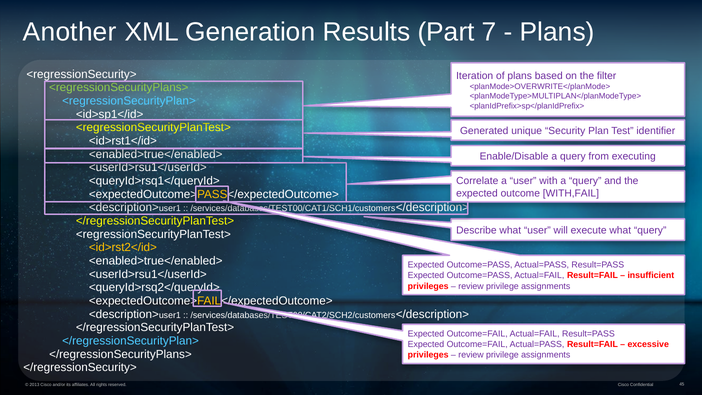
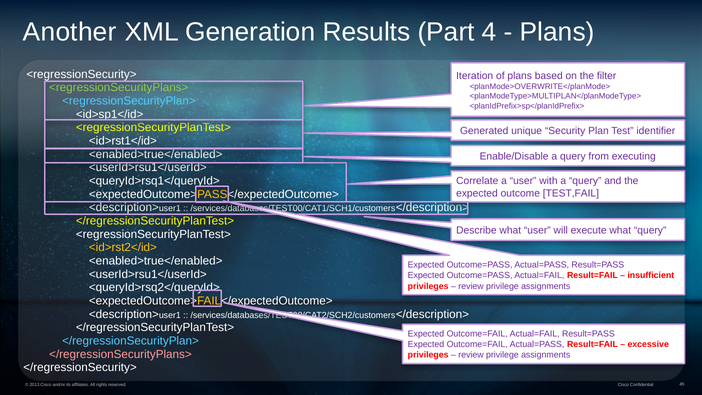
7: 7 -> 4 (489, 32)
WITH,FAIL: WITH,FAIL -> TEST,FAIL (571, 193)
</regressionSecurityPlans> colour: white -> pink (120, 354)
